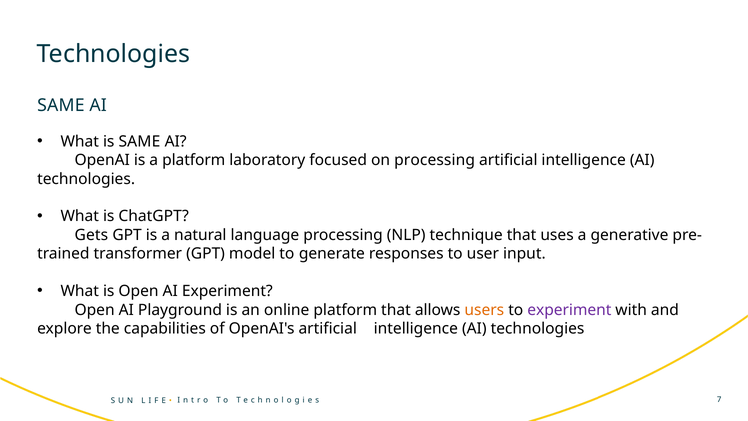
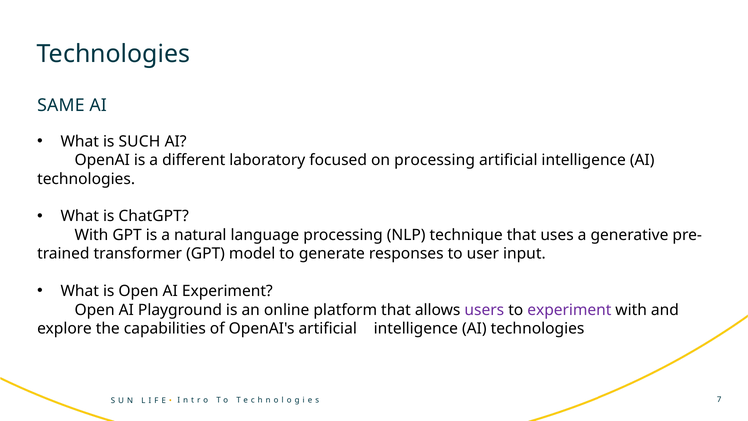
is SAME: SAME -> SUCH (139, 141)
a platform: platform -> different (194, 160)
Gets: Gets -> With (91, 235)
users colour: orange -> purple (484, 310)
